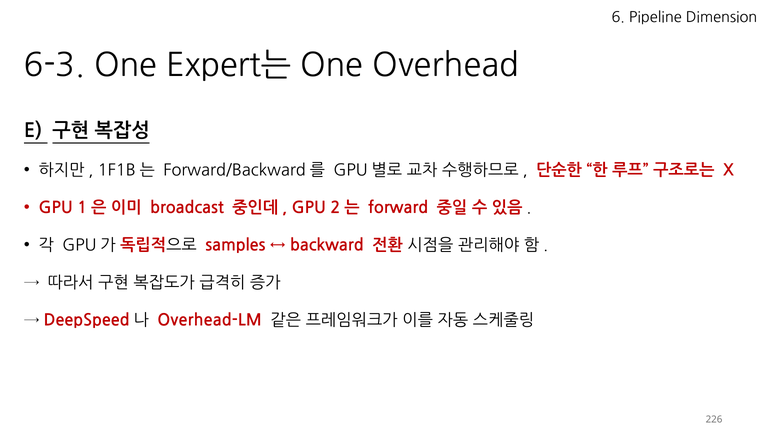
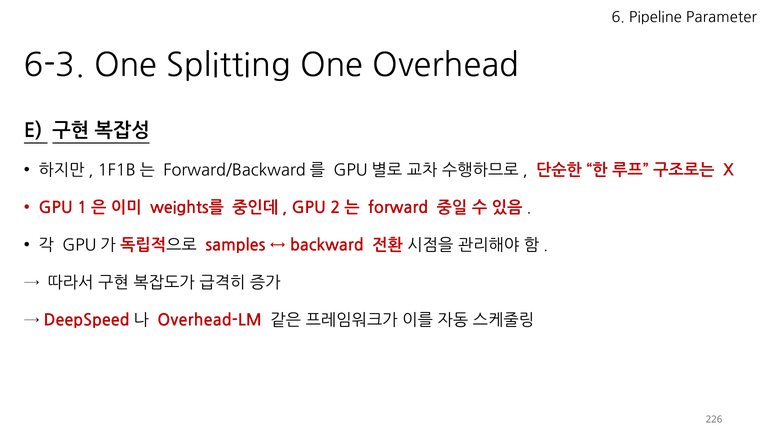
Dimension: Dimension -> Parameter (721, 17)
Expert는: Expert는 -> Splitting (229, 65)
broadcast: broadcast -> weights를 (187, 208)
